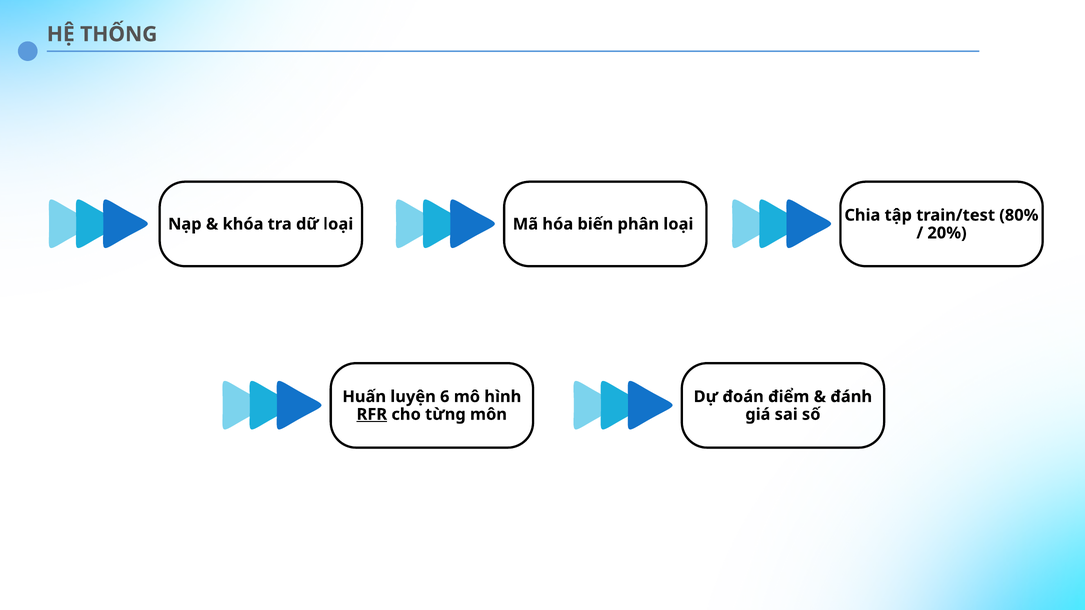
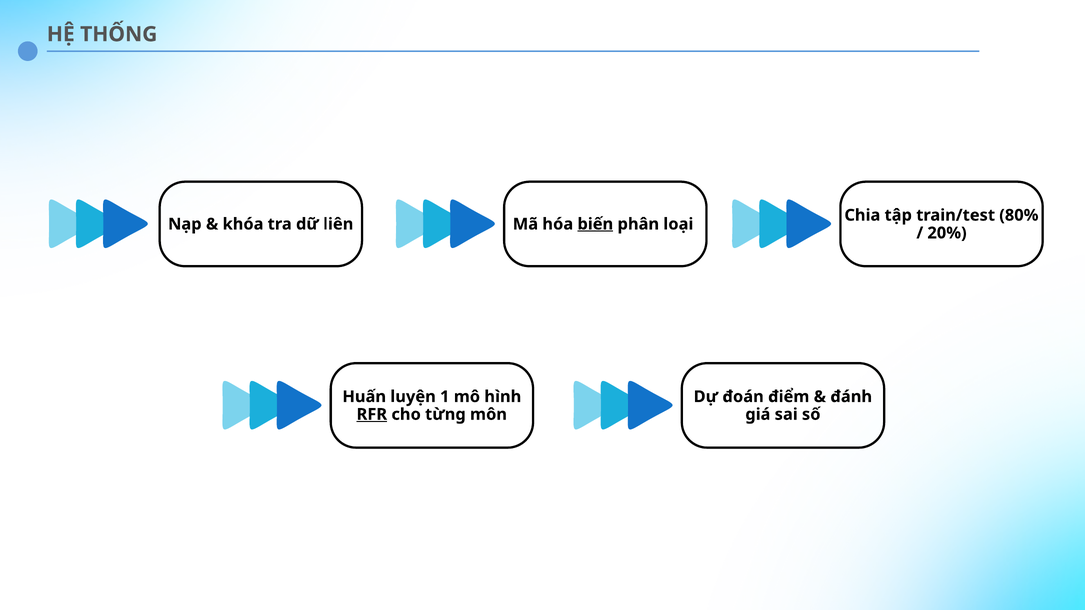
dữ loại: loại -> liên (338, 224)
biến underline: none -> present (595, 224)
6: 6 -> 1 (445, 397)
